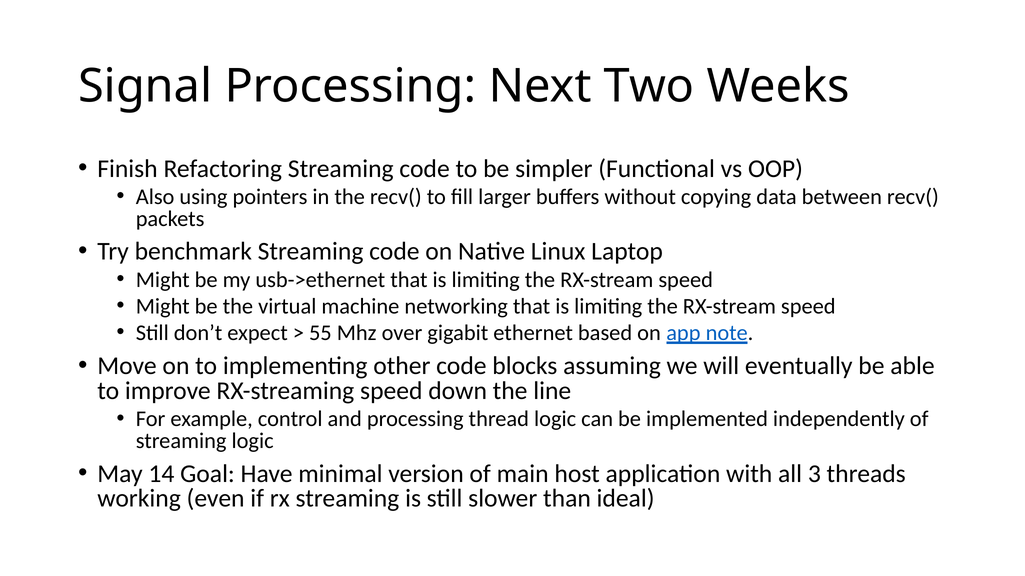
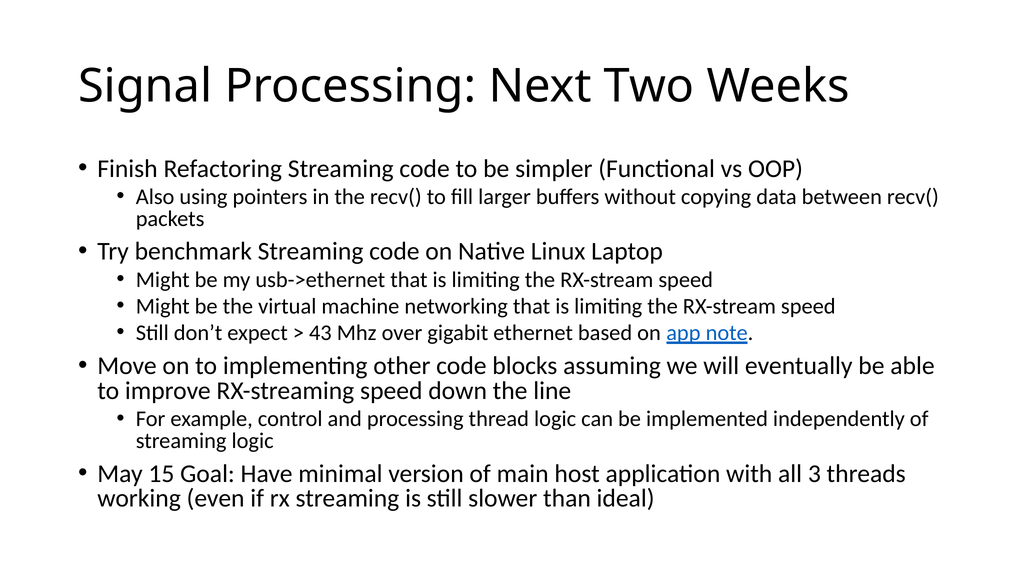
55: 55 -> 43 (320, 333)
14: 14 -> 15 (161, 474)
